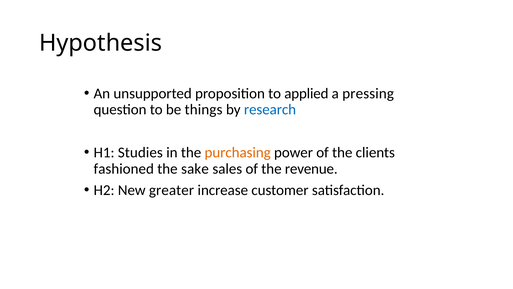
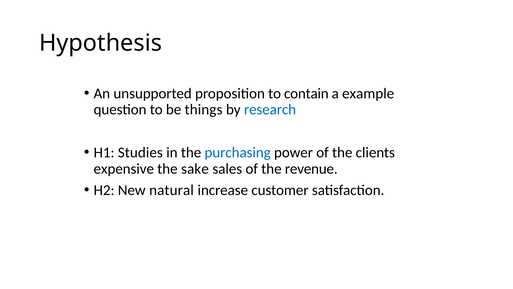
applied: applied -> contain (306, 93)
pressing: pressing -> example (368, 93)
purchasing colour: orange -> blue (238, 152)
fashioned: fashioned -> expensive (124, 168)
greater: greater -> natural (171, 190)
